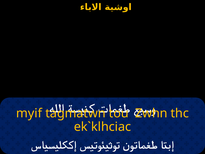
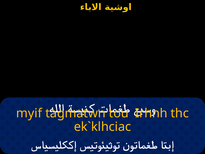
Zwhn: Zwhn -> Irhnh (151, 113)
